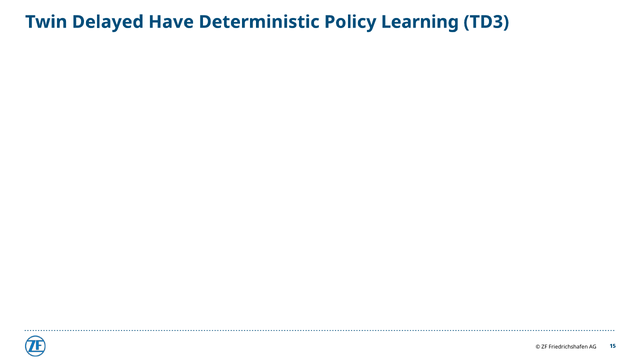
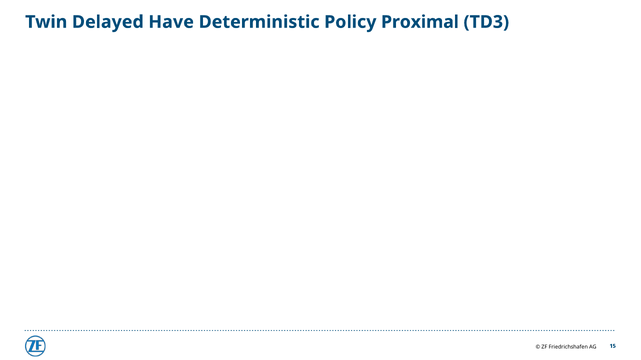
Learning: Learning -> Proximal (420, 22)
